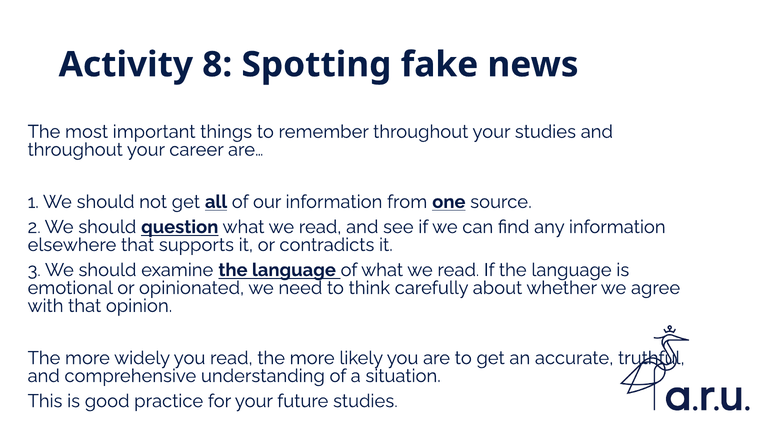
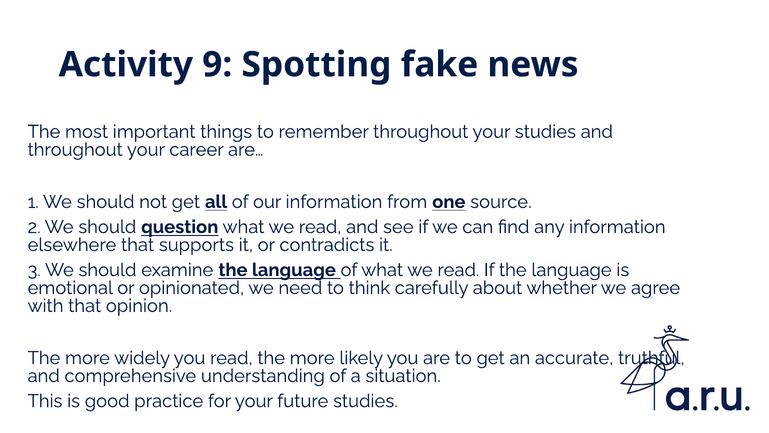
8: 8 -> 9 (217, 65)
